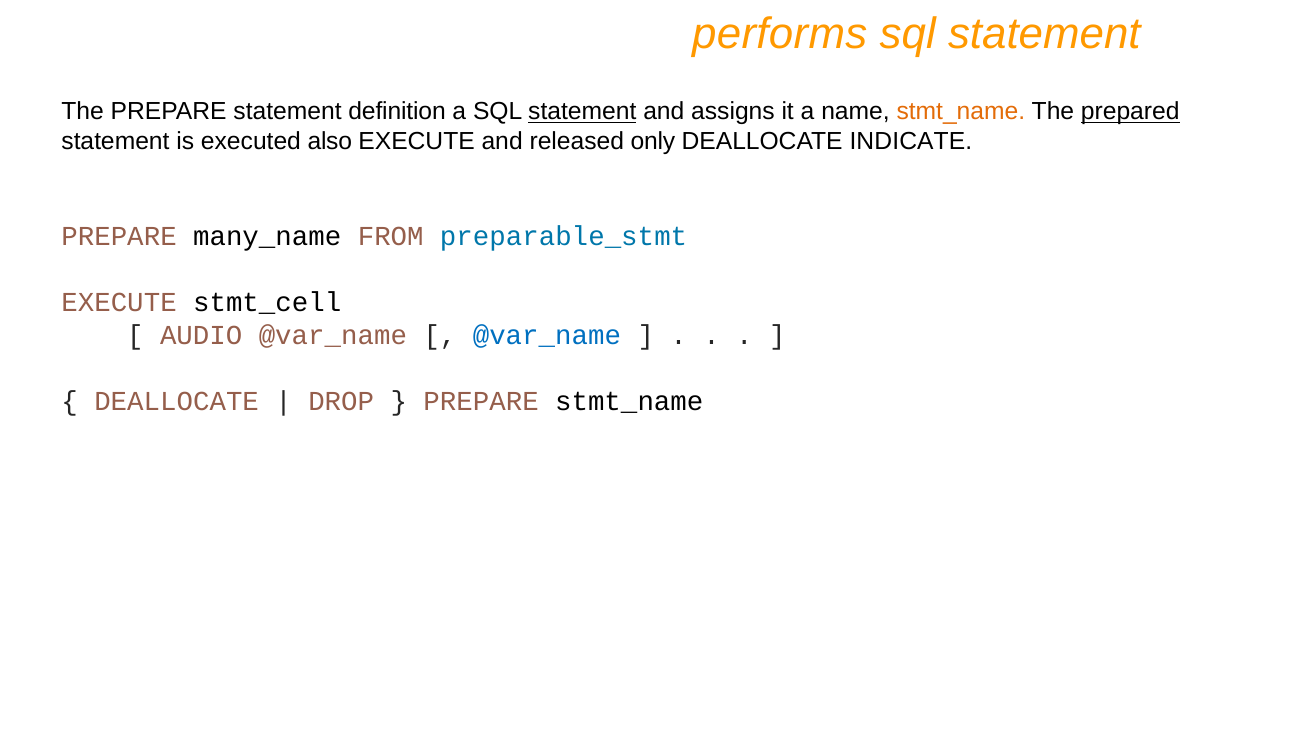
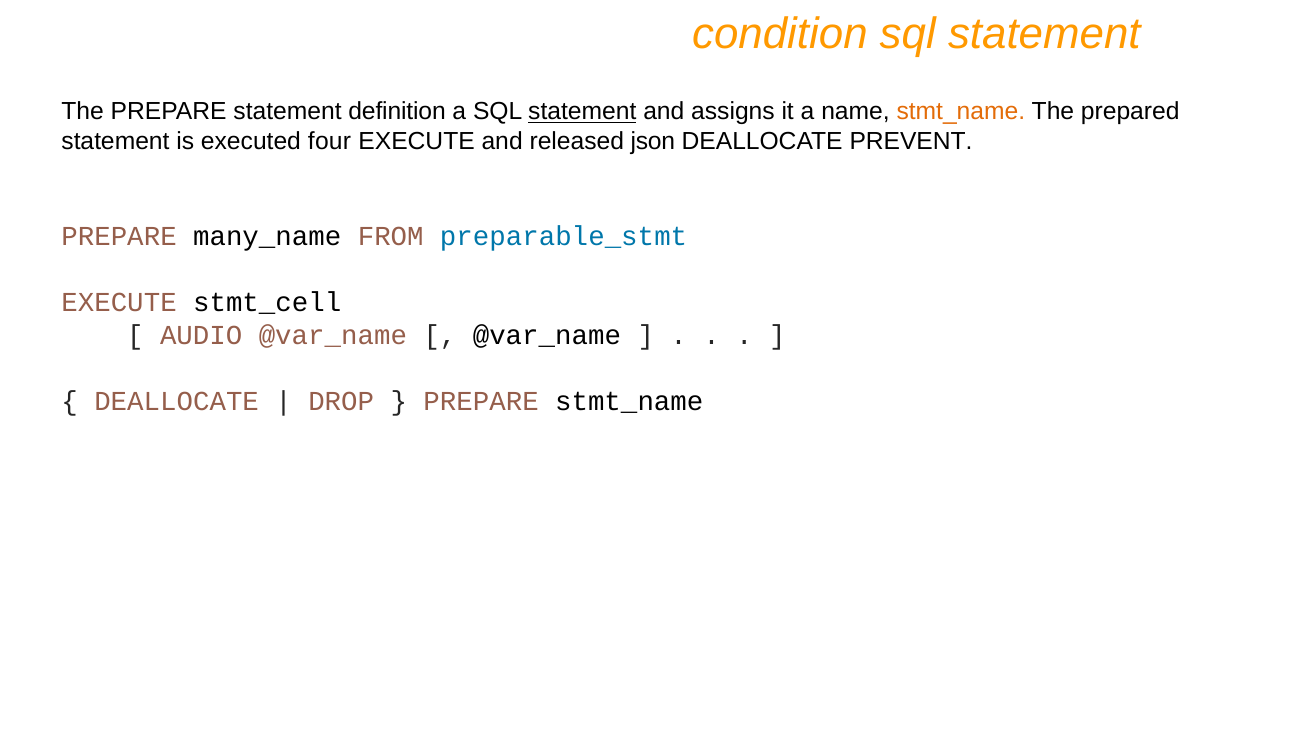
performs: performs -> condition (780, 34)
prepared underline: present -> none (1130, 112)
also: also -> four (330, 141)
only: only -> json (653, 141)
INDICATE: INDICATE -> PREVENT (911, 141)
@var_name colour: blue -> black (547, 335)
